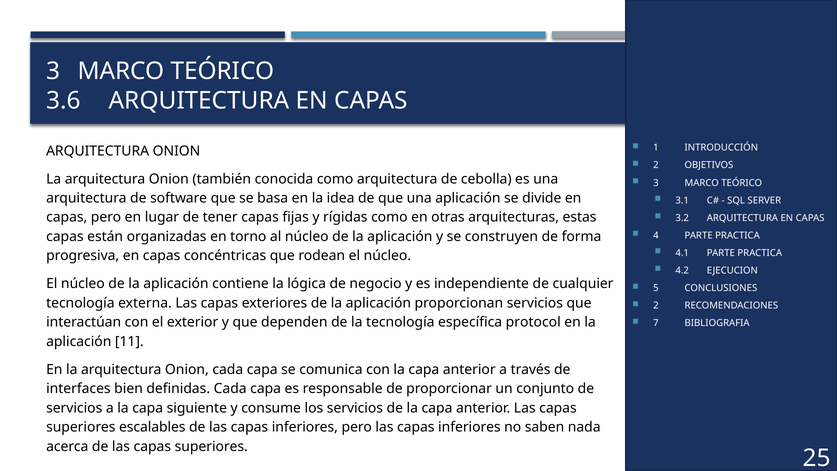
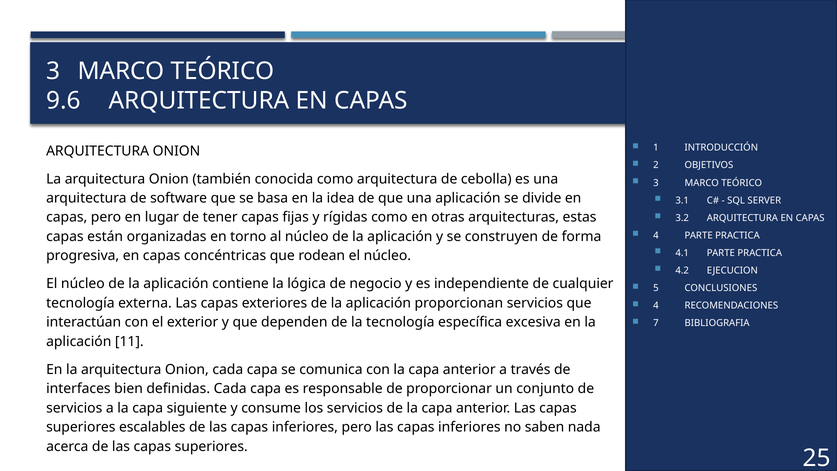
3.6: 3.6 -> 9.6 (63, 100)
2: 2 -> 4 (656, 305)
protocol: protocol -> excesiva (533, 322)
